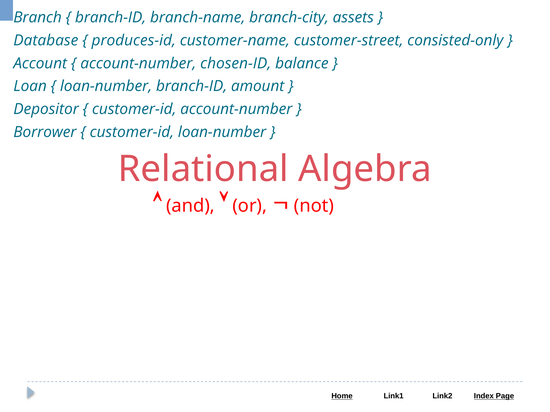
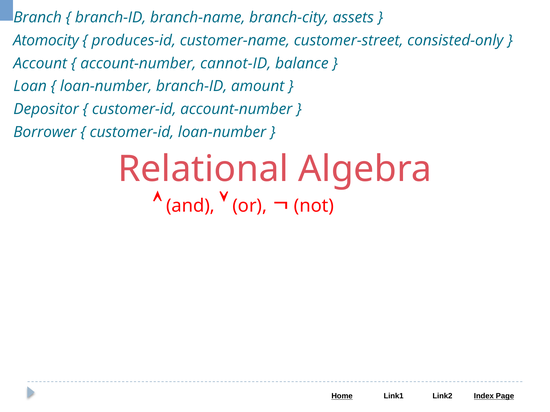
Database: Database -> Atomocity (46, 40)
chosen-ID: chosen-ID -> cannot-ID (236, 63)
